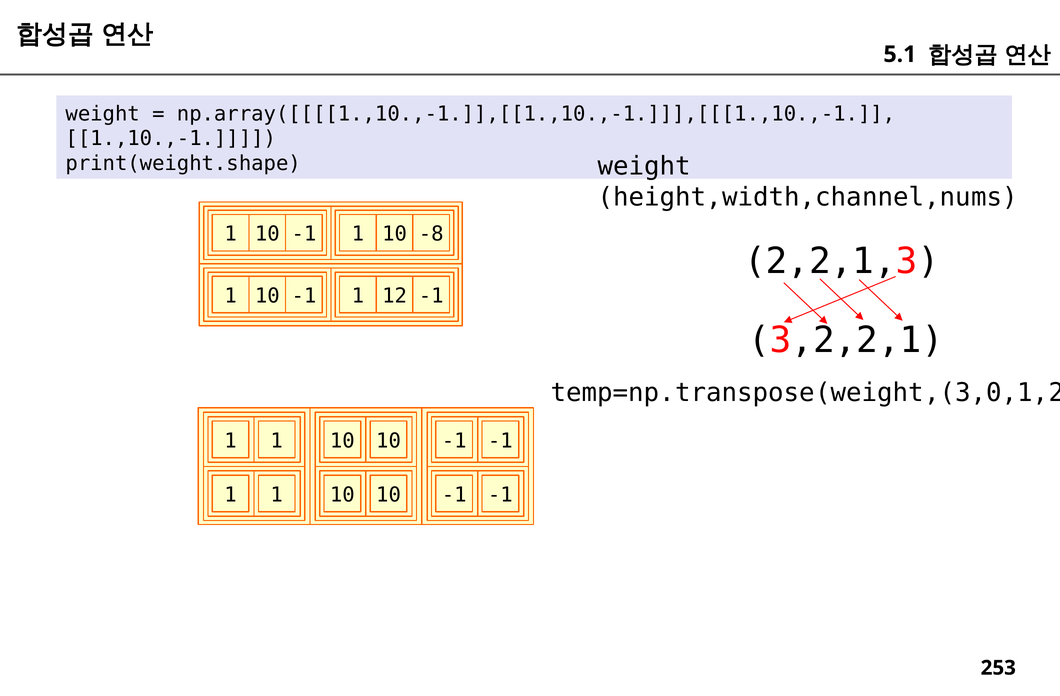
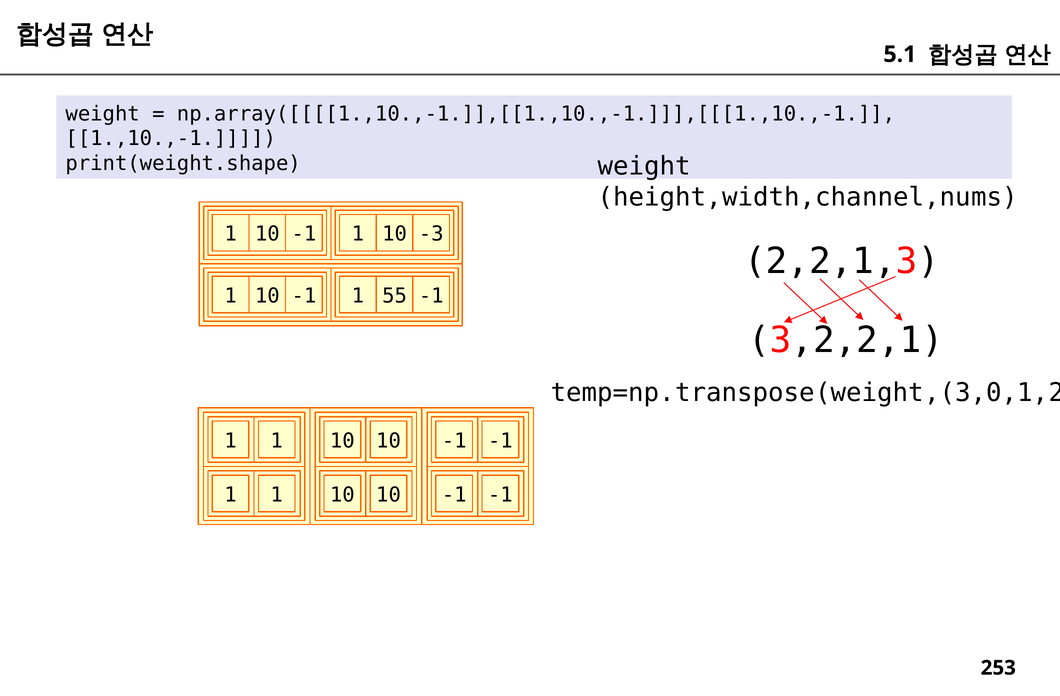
-8: -8 -> -3 (431, 234)
12: 12 -> 55 (395, 296)
